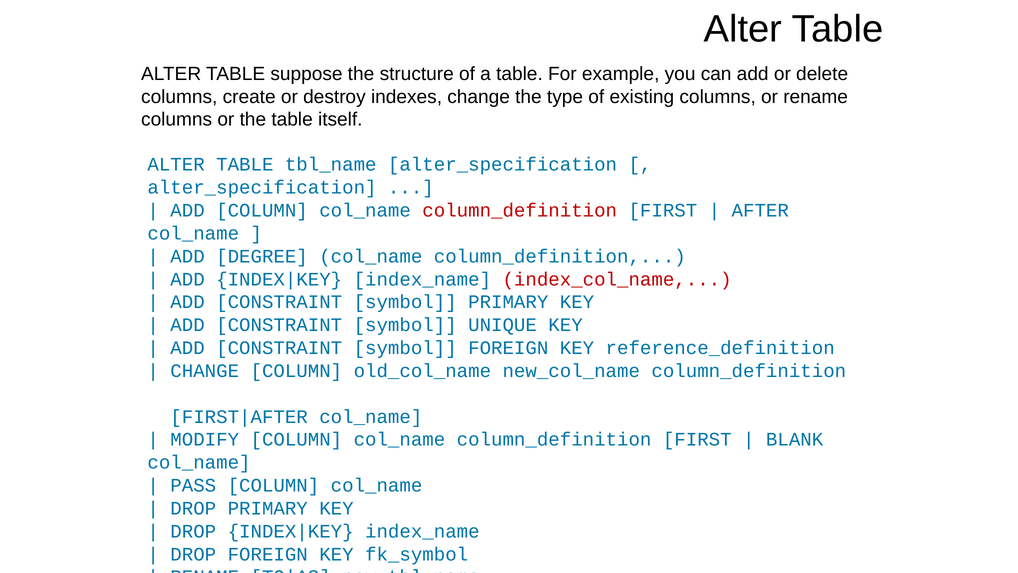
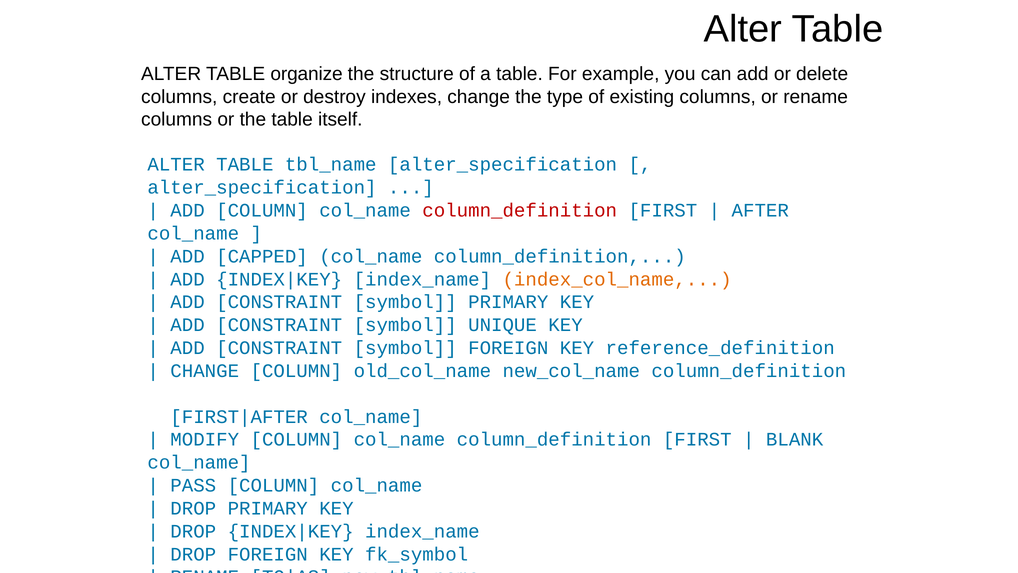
suppose: suppose -> organize (307, 74)
DEGREE: DEGREE -> CAPPED (262, 256)
index_col_name colour: red -> orange (617, 279)
